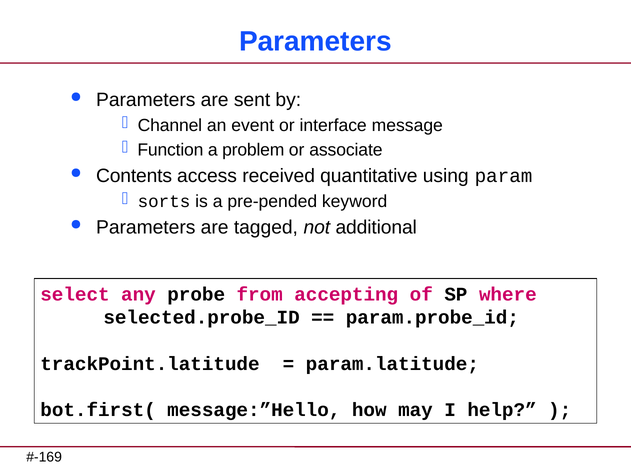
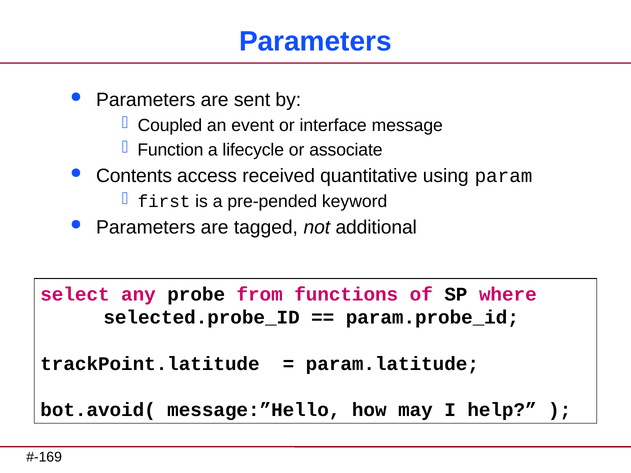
Channel: Channel -> Coupled (170, 126)
problem: problem -> lifecycle (253, 150)
sorts: sorts -> first (164, 202)
accepting: accepting -> functions (346, 295)
bot.first(: bot.first( -> bot.avoid( (98, 410)
